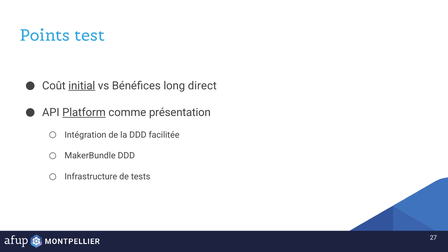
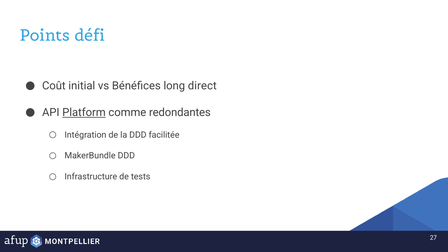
test: test -> défi (90, 35)
initial underline: present -> none (82, 86)
présentation: présentation -> redondantes (180, 113)
